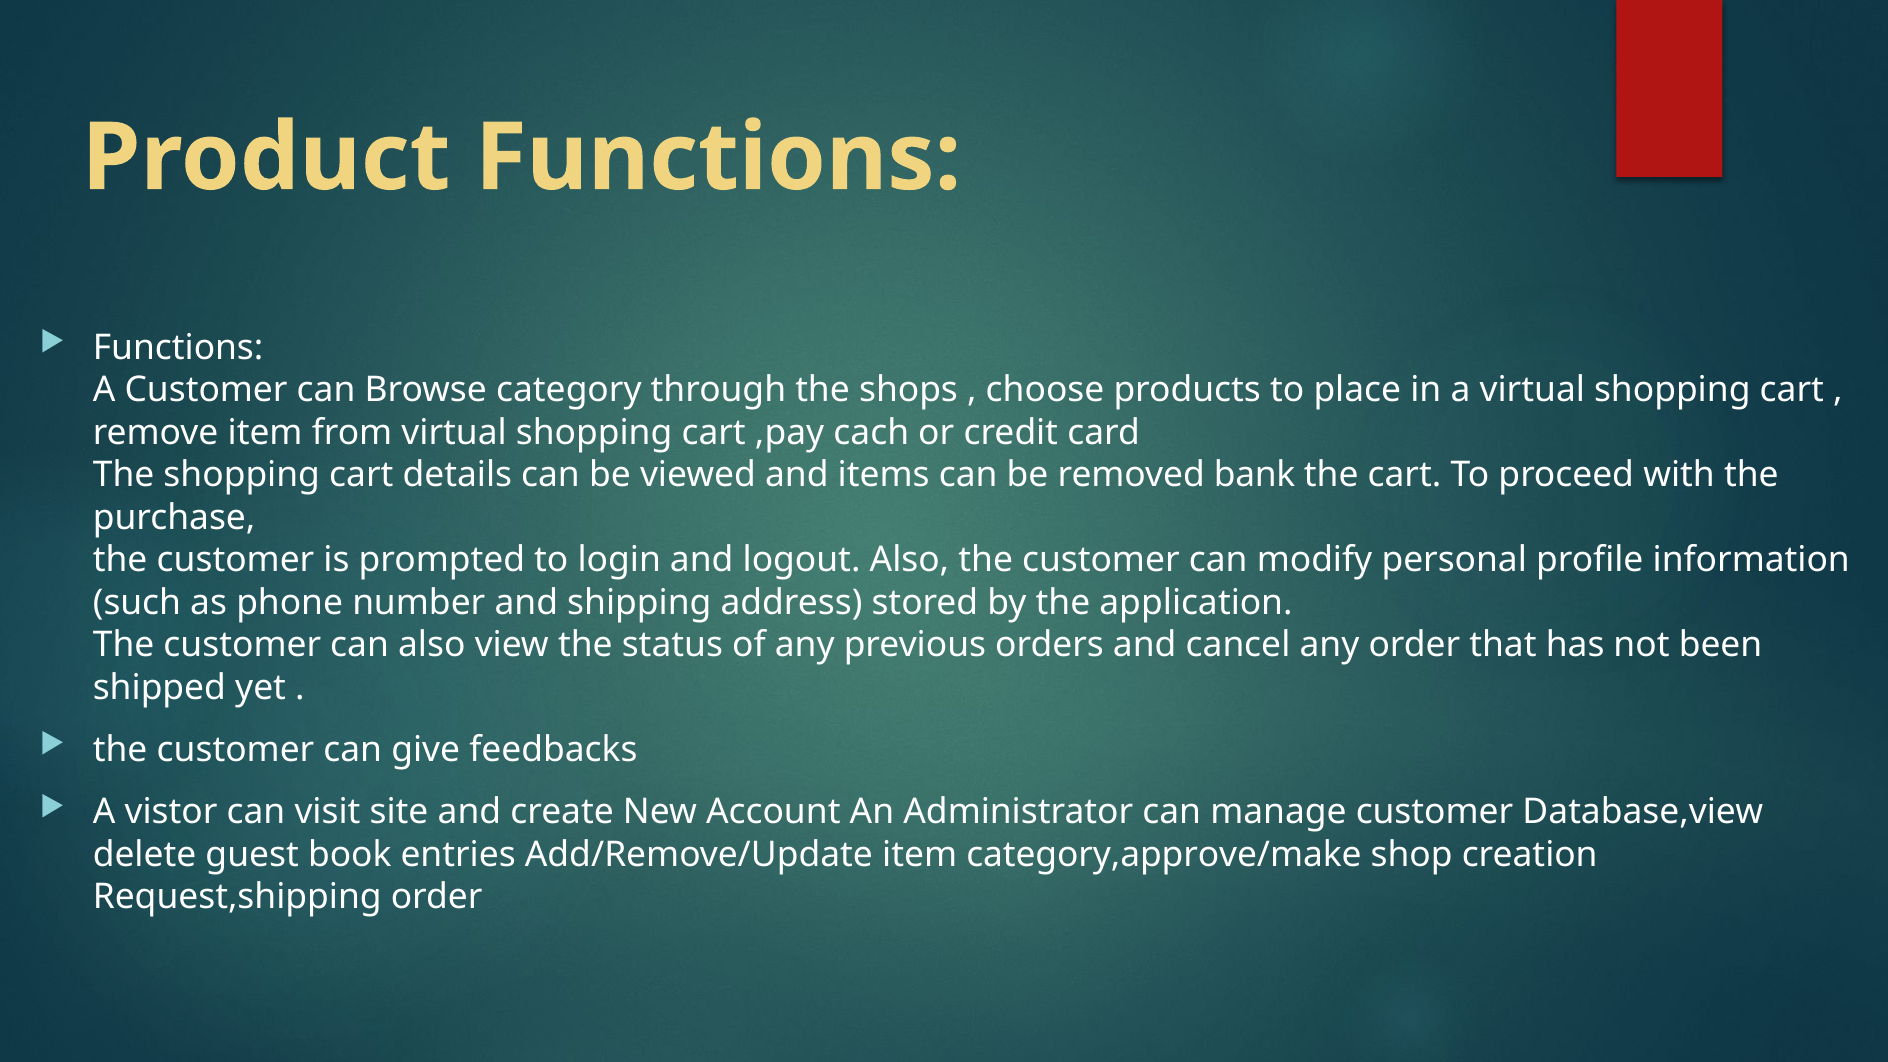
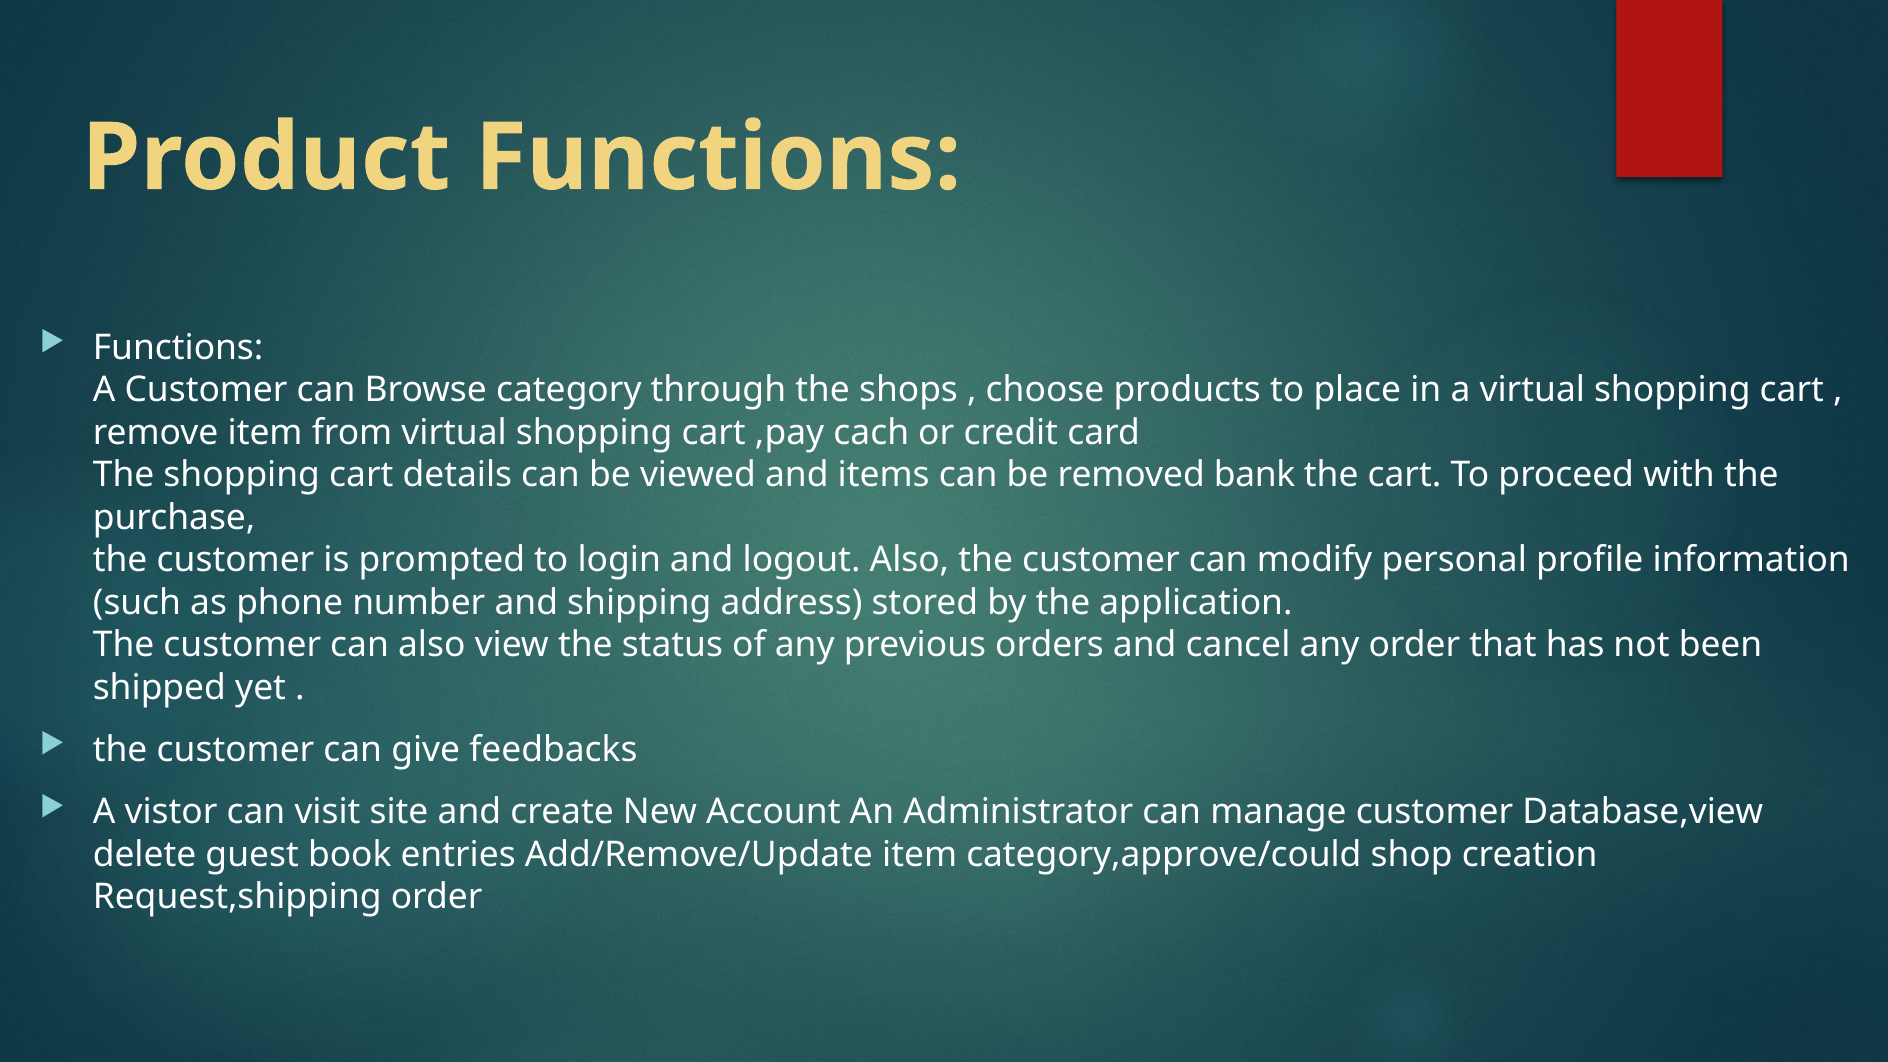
category,approve/make: category,approve/make -> category,approve/could (1164, 854)
